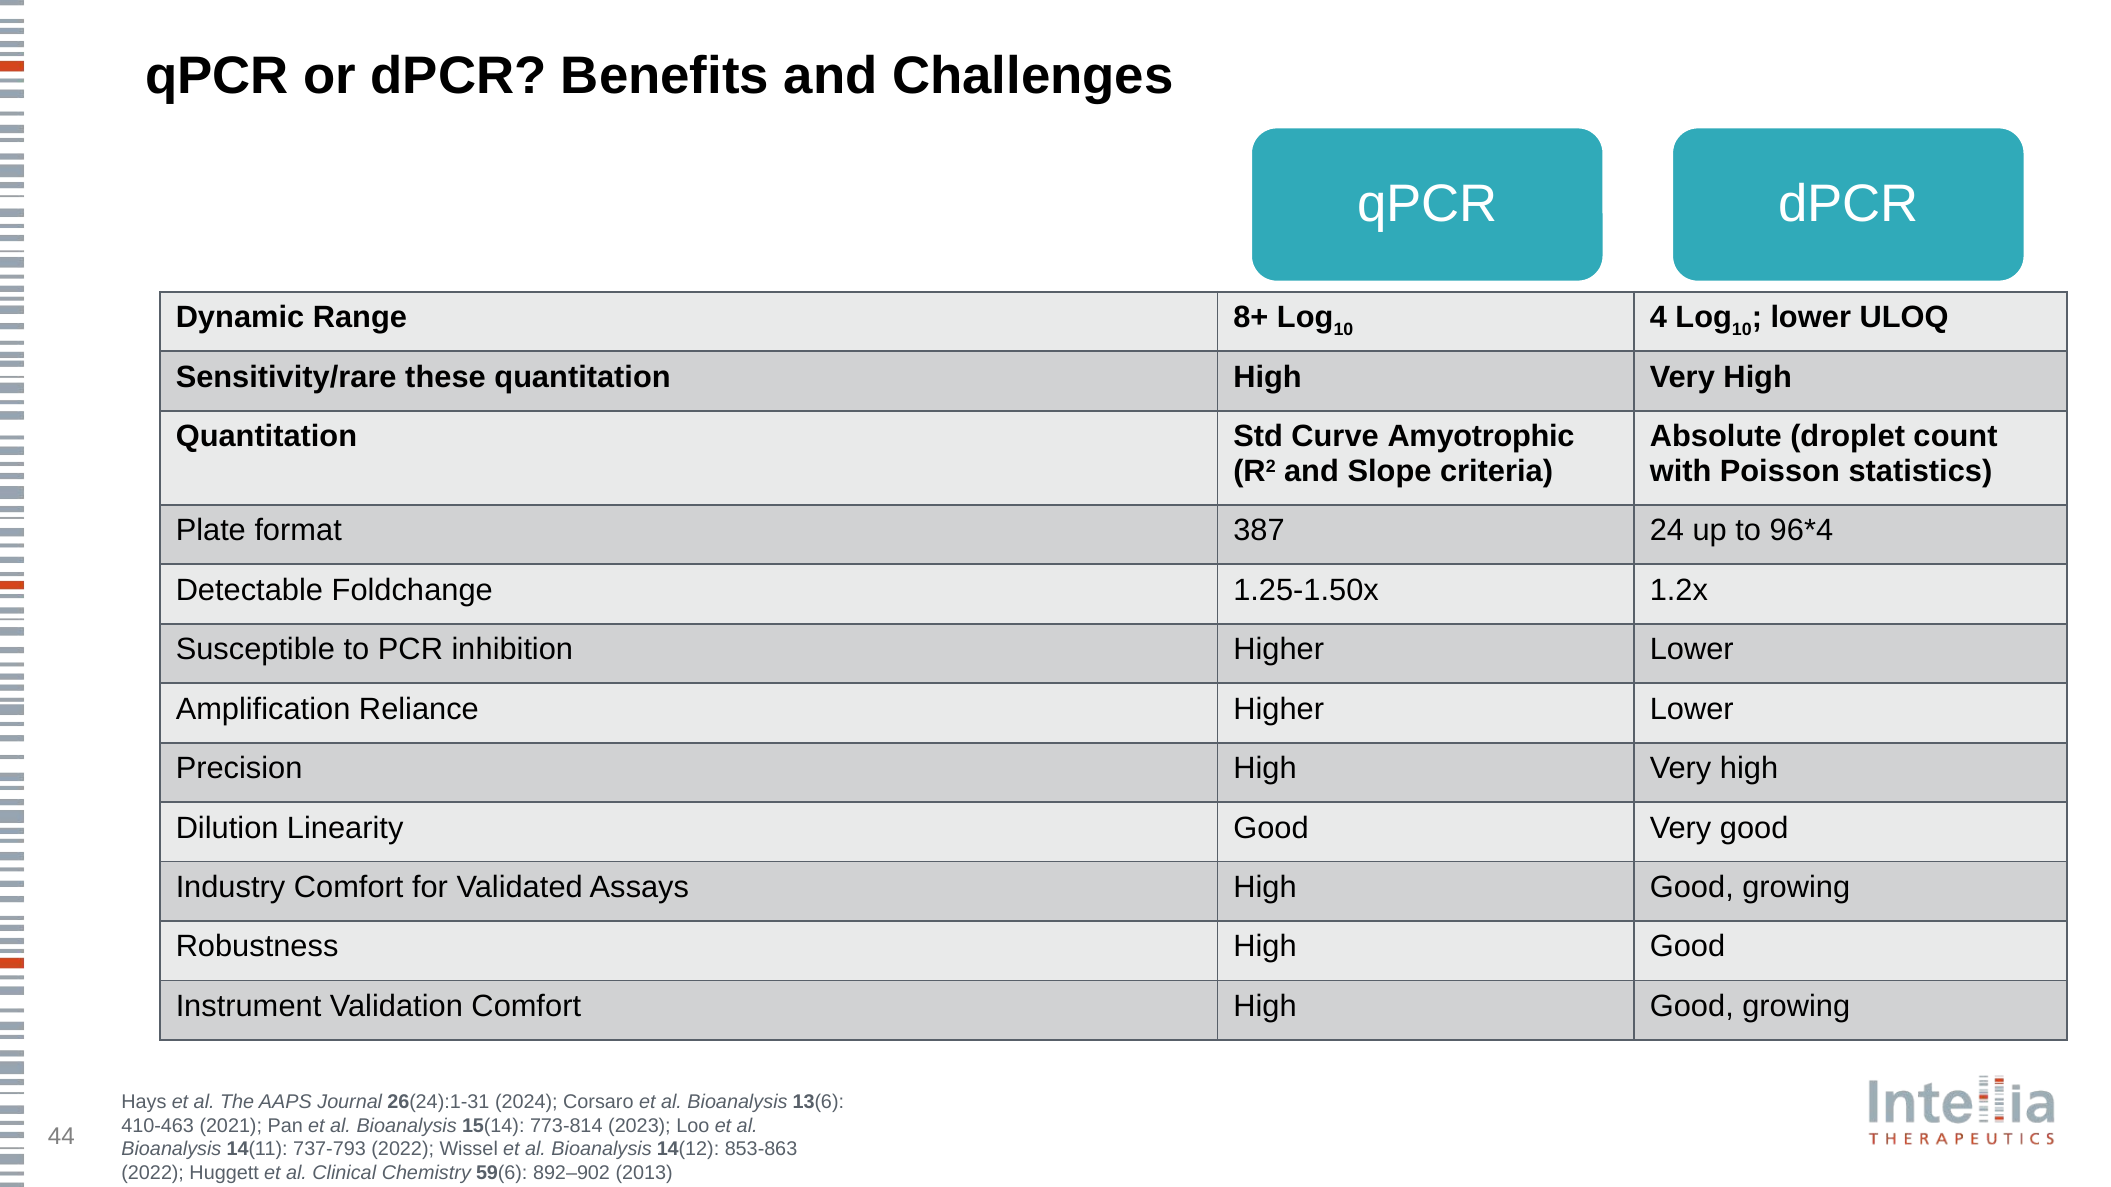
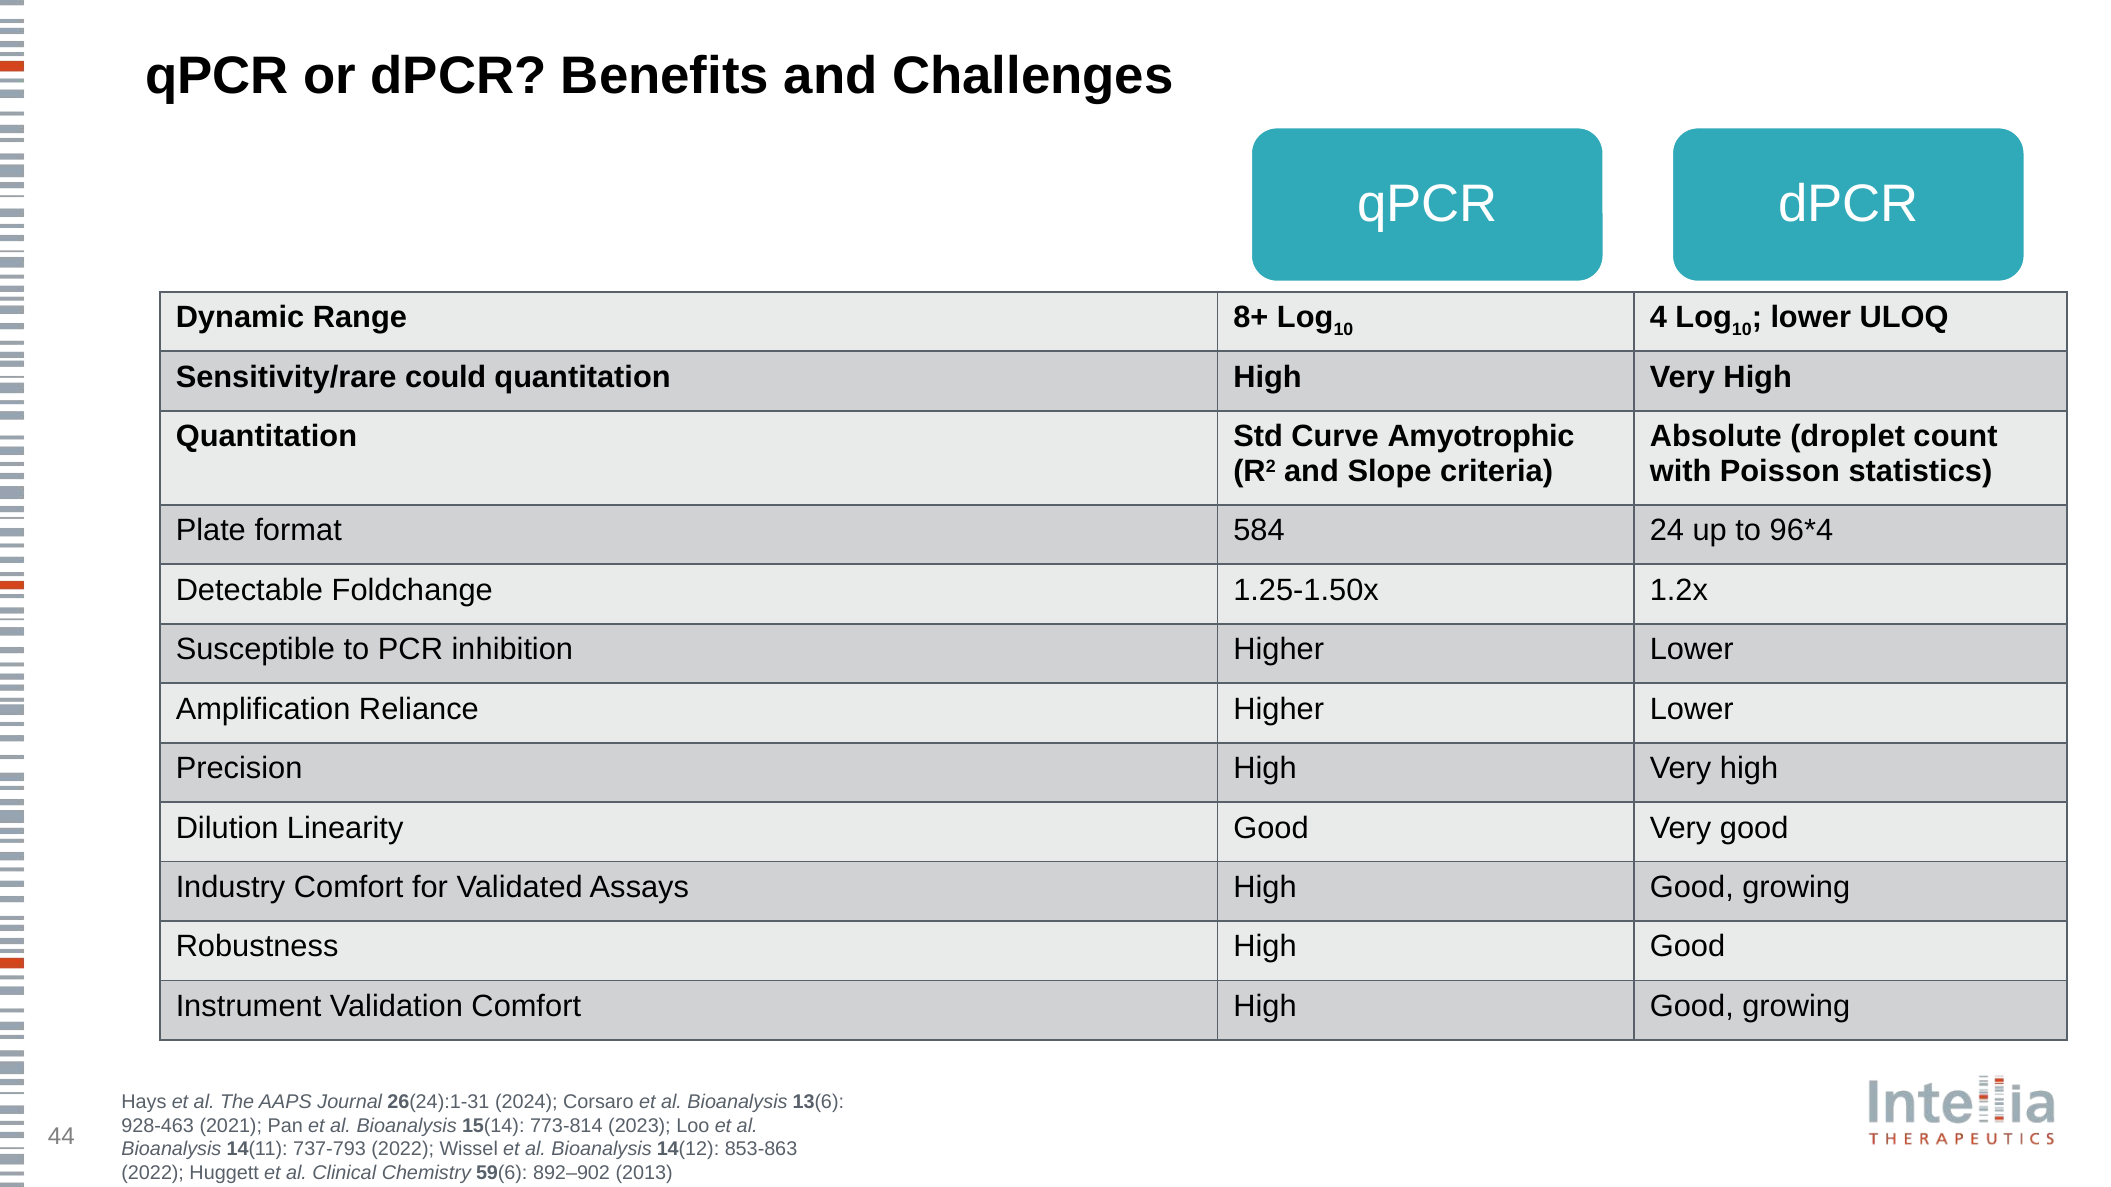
these: these -> could (446, 377)
387: 387 -> 584 (1259, 531)
410-463: 410-463 -> 928-463 (158, 1126)
